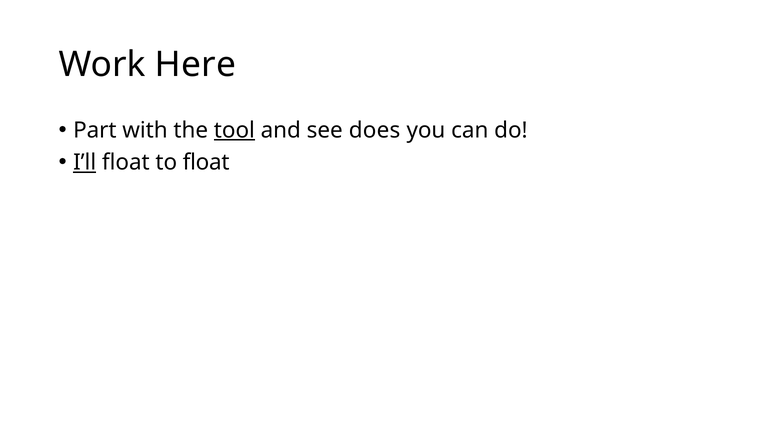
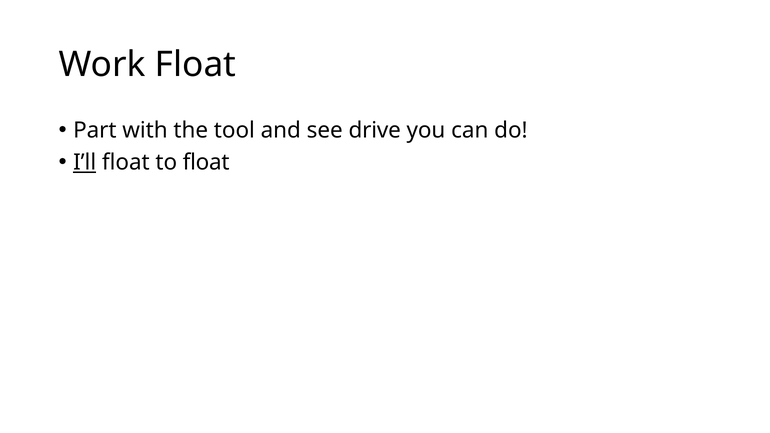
Work Here: Here -> Float (195, 65)
tool underline: present -> none (234, 130)
does: does -> drive (375, 130)
